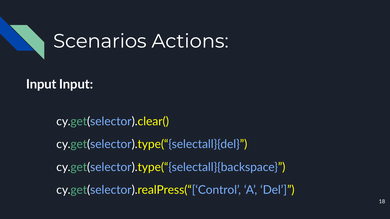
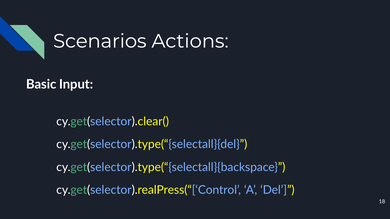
Input: Input -> Basic (41, 84)
